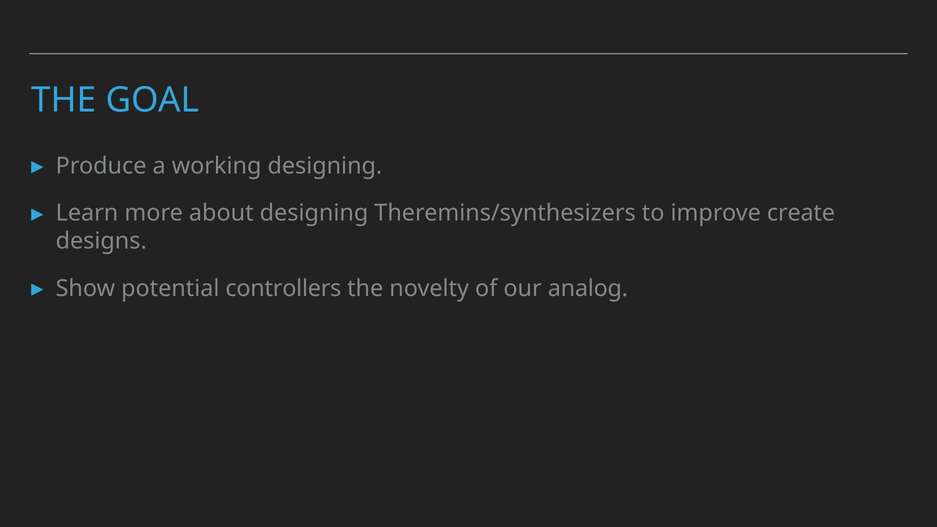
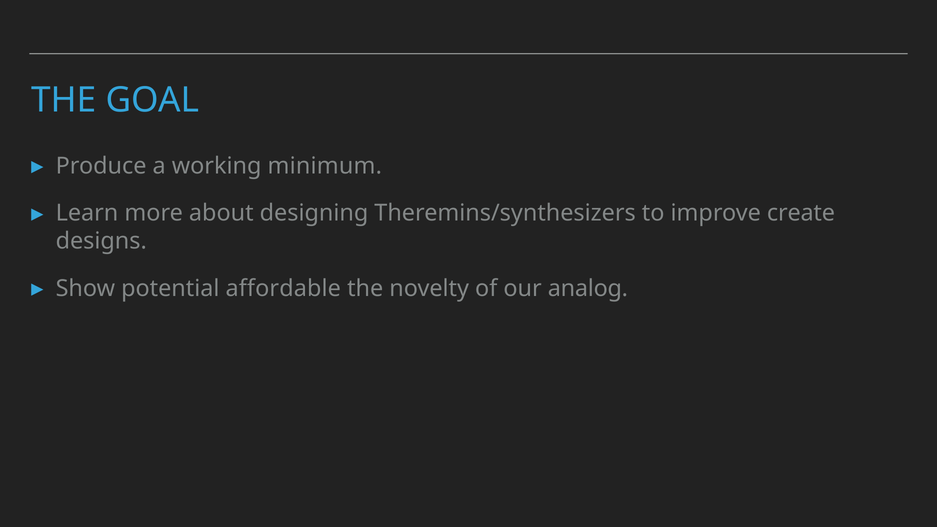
working designing: designing -> minimum (325, 166)
controllers: controllers -> affordable (283, 288)
